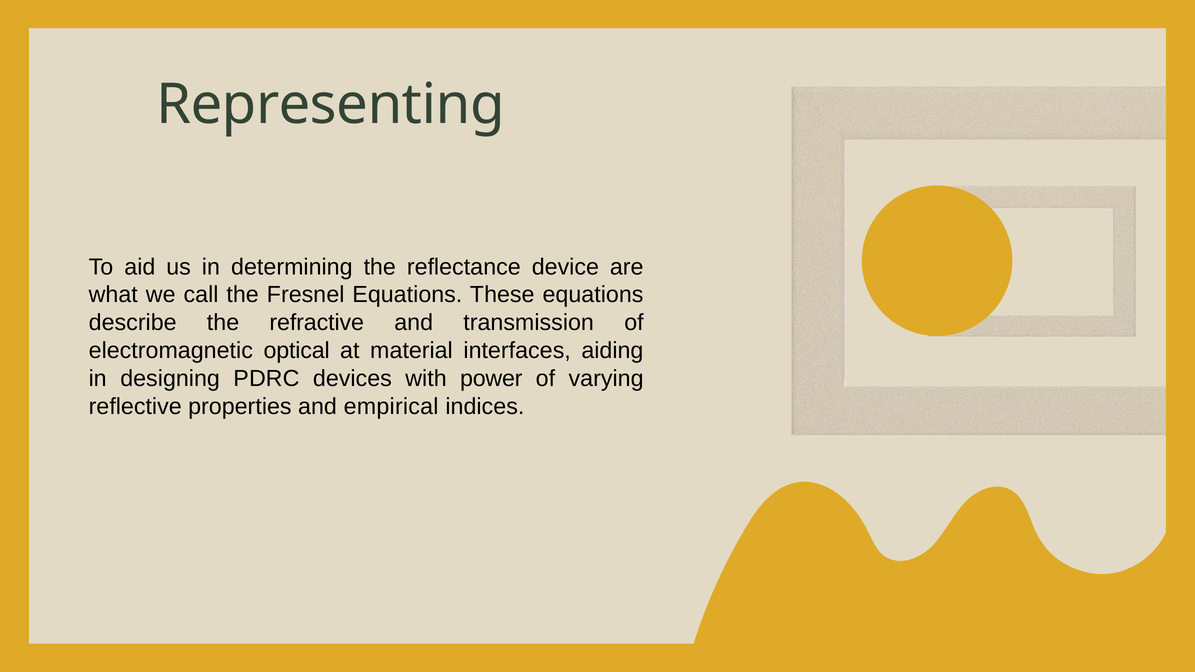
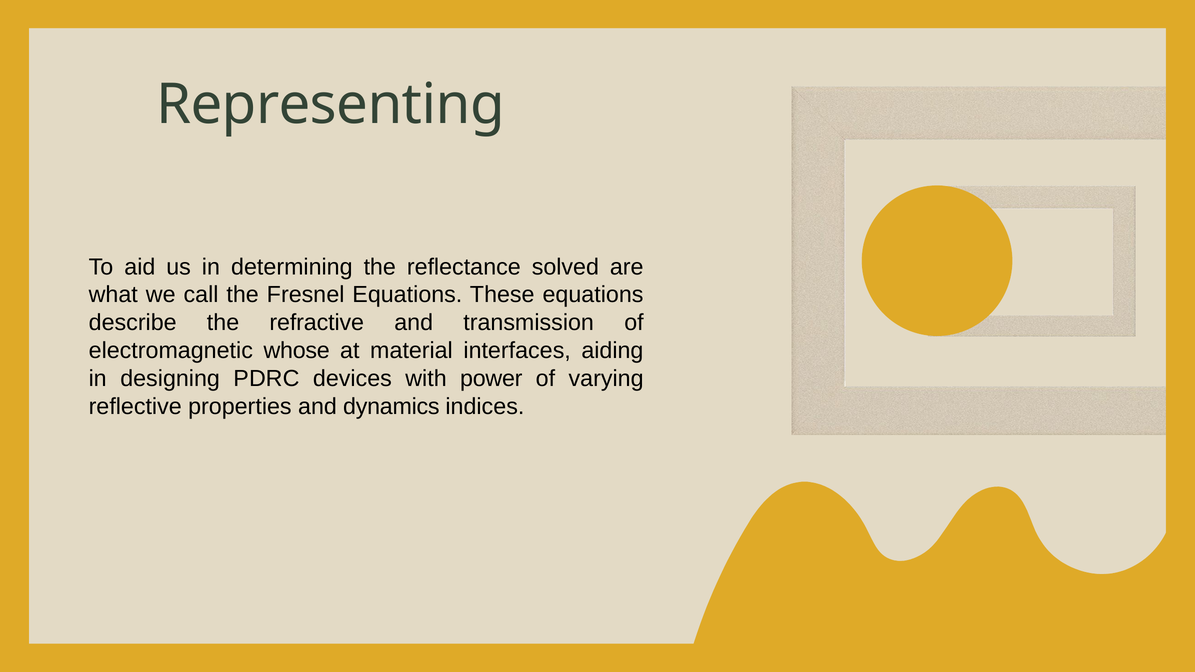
device: device -> solved (565, 267)
optical: optical -> whose (297, 351)
empirical: empirical -> dynamics (391, 406)
